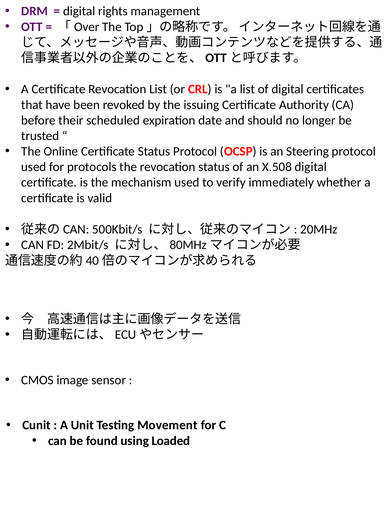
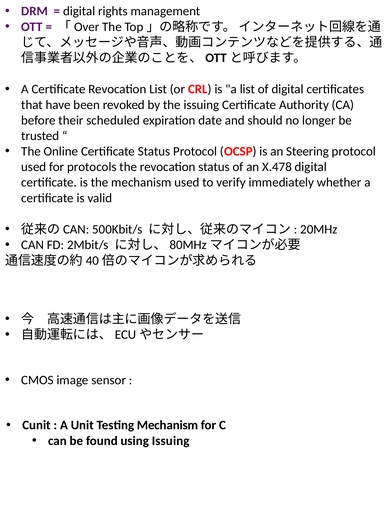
X.508: X.508 -> X.478 (277, 167)
Testing Movement: Movement -> Mechanism (168, 425)
using Loaded: Loaded -> Issuing (171, 440)
